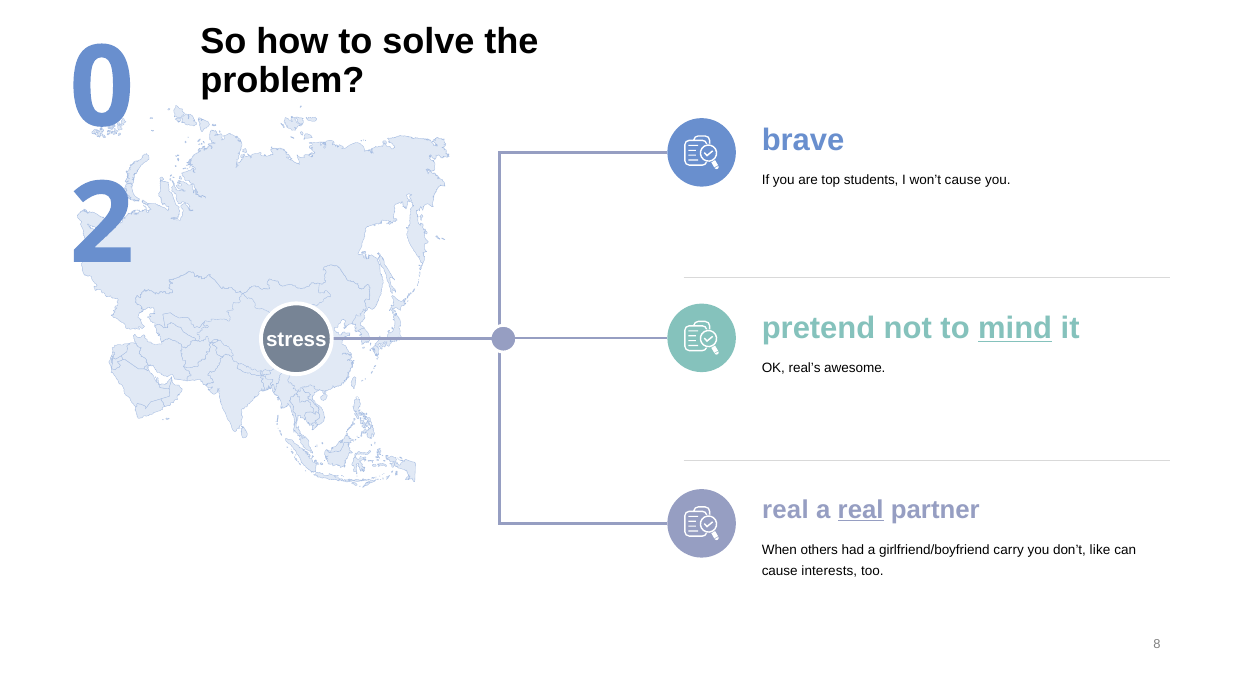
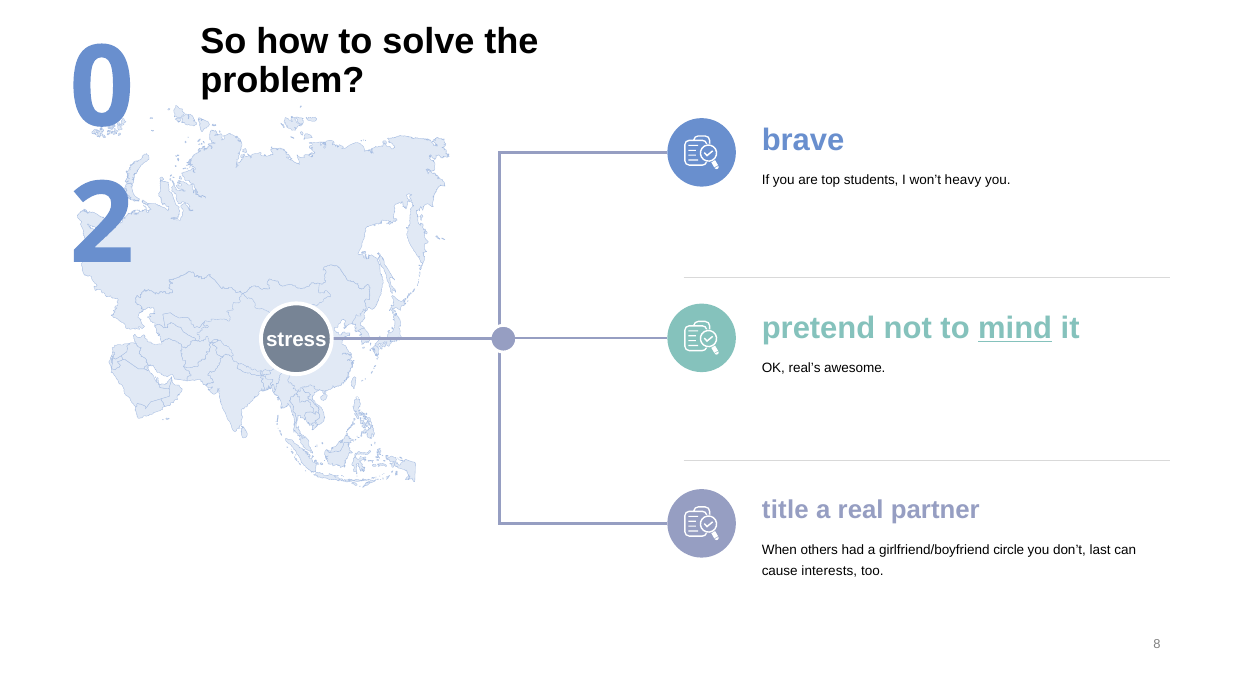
won’t cause: cause -> heavy (963, 180)
real: real -> title (785, 510)
real underline: present -> none (861, 510)
carry: carry -> circle (1009, 551)
like: like -> last (1100, 551)
